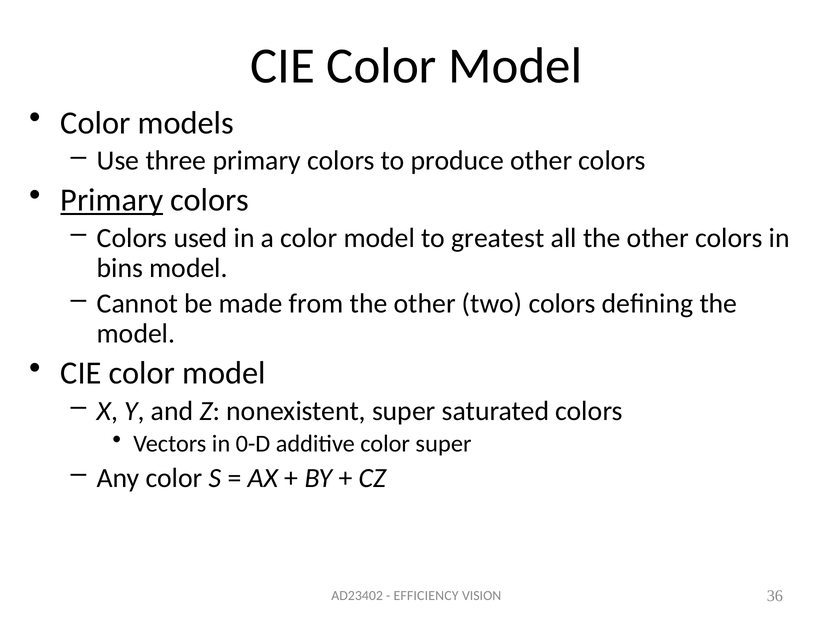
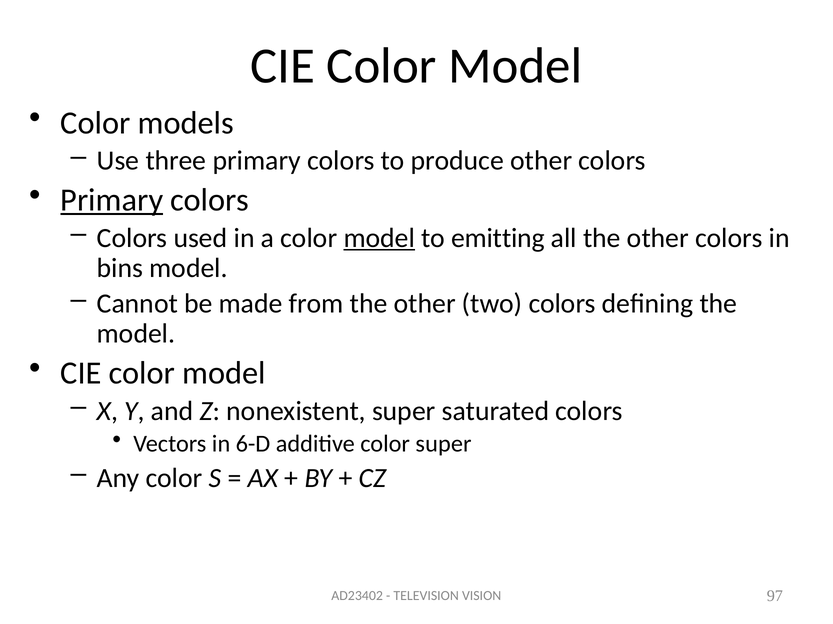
model underline: none -> present (379, 238)
greatest: greatest -> emitting (498, 238)
0-D: 0-D -> 6-D (253, 444)
EFFICIENCY: EFFICIENCY -> TELEVISION (426, 596)
36: 36 -> 97 (775, 597)
